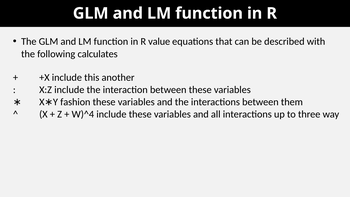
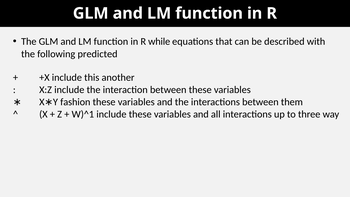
value: value -> while (159, 42)
calculates: calculates -> predicted (98, 54)
W)^4: W)^4 -> W)^1 (83, 114)
